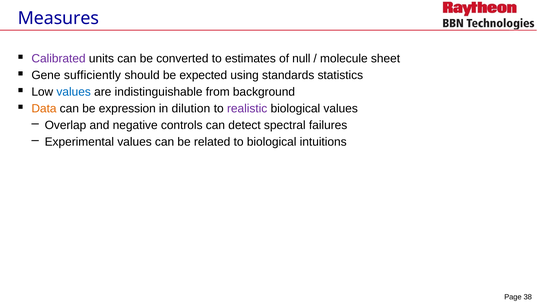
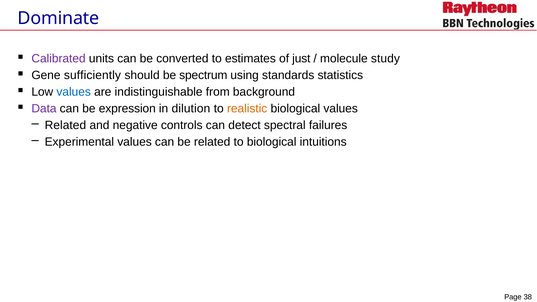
Measures: Measures -> Dominate (58, 18)
null: null -> just (301, 59)
sheet: sheet -> study (385, 59)
expected: expected -> spectrum (203, 75)
Data colour: orange -> purple (44, 109)
realistic colour: purple -> orange (247, 109)
Overlap: Overlap -> Related (65, 125)
